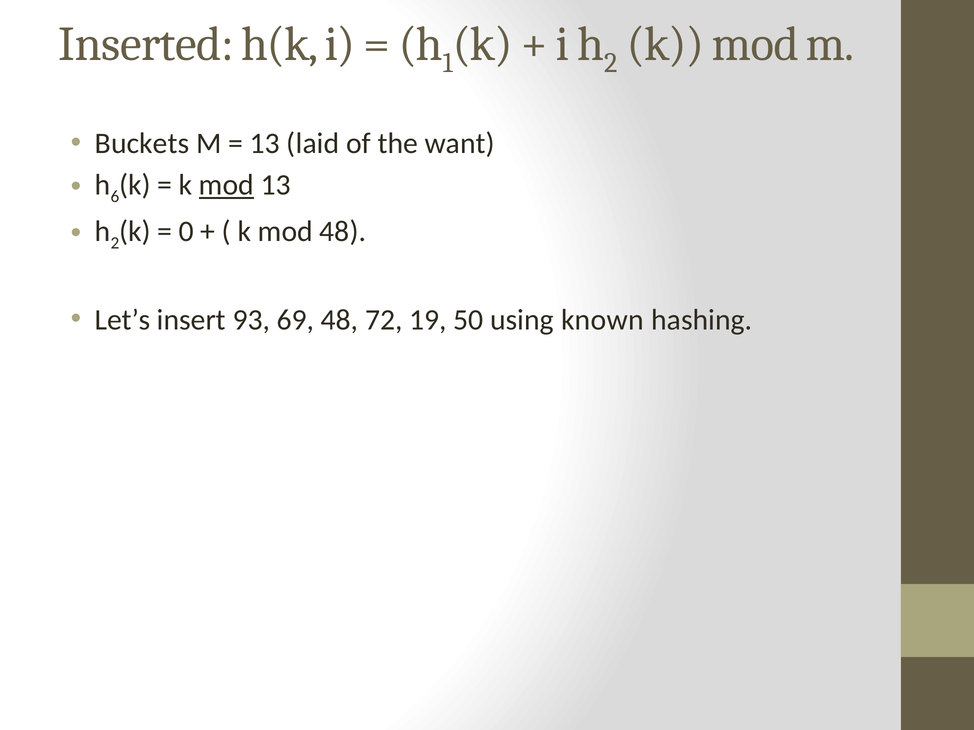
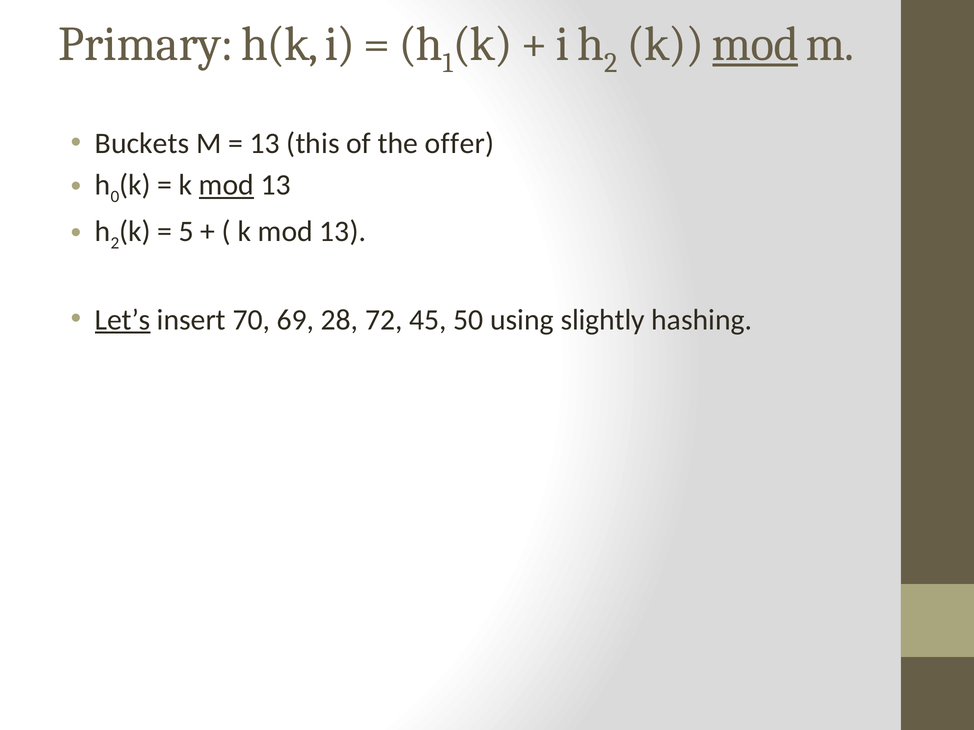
Inserted: Inserted -> Primary (146, 44)
mod underline: none -> present (755, 44)
laid: laid -> this (313, 144)
want: want -> offer (460, 144)
6: 6 -> 0 (115, 197)
0: 0 -> 5 (186, 232)
48: 48 -> 13 (343, 232)
Let’s underline: none -> present (123, 320)
93: 93 -> 70 (251, 320)
69 48: 48 -> 28 (340, 320)
19: 19 -> 45 (428, 320)
known: known -> slightly (603, 320)
